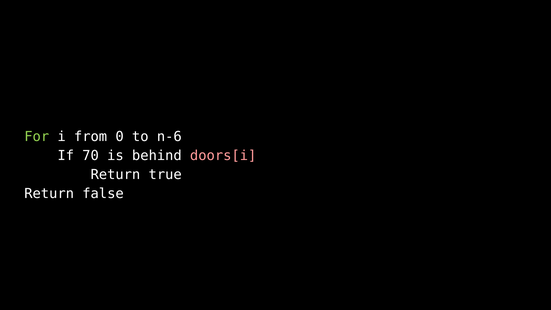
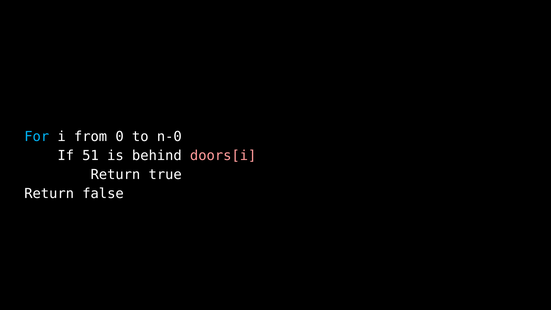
For colour: light green -> light blue (37, 137)
n-6: n-6 -> n-0 (169, 137)
70: 70 -> 51 (91, 156)
